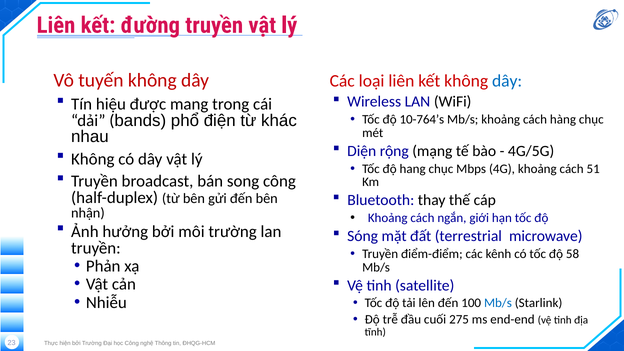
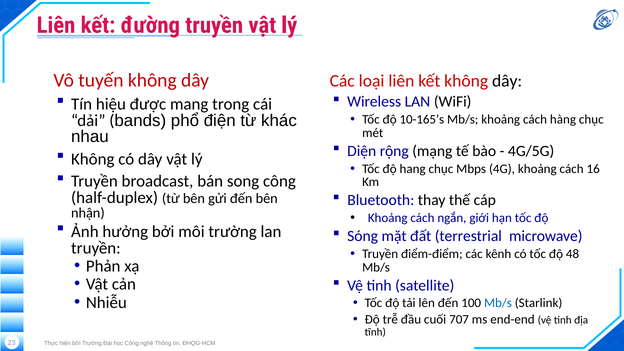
dây colour: blue -> black (507, 81)
10-764’s: 10-764’s -> 10-165’s (422, 120)
51: 51 -> 16 (593, 169)
58: 58 -> 48 (573, 254)
275: 275 -> 707 (459, 320)
